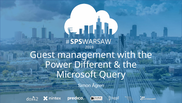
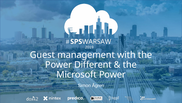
Microsoft Query: Query -> Power (112, 74)
